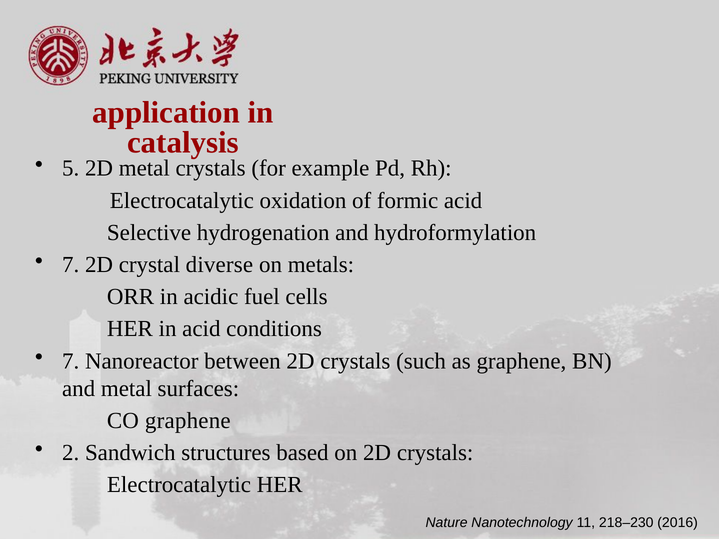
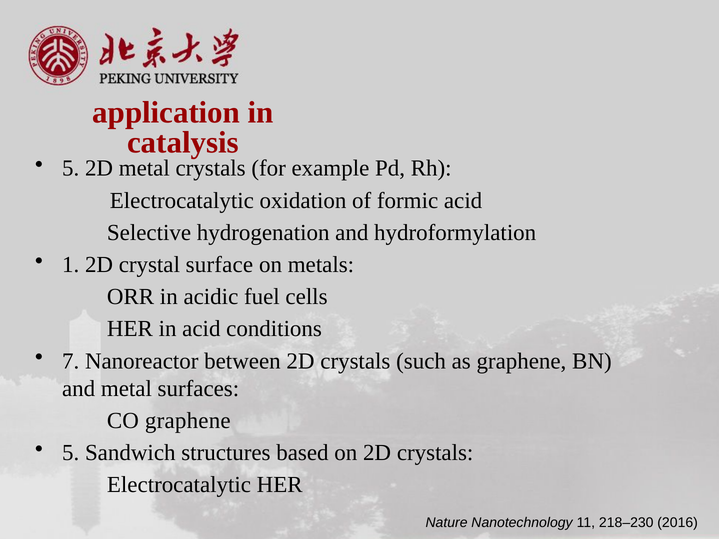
7: 7 -> 1 (71, 265)
diverse: diverse -> surface (219, 265)
2: 2 -> 5 (71, 453)
